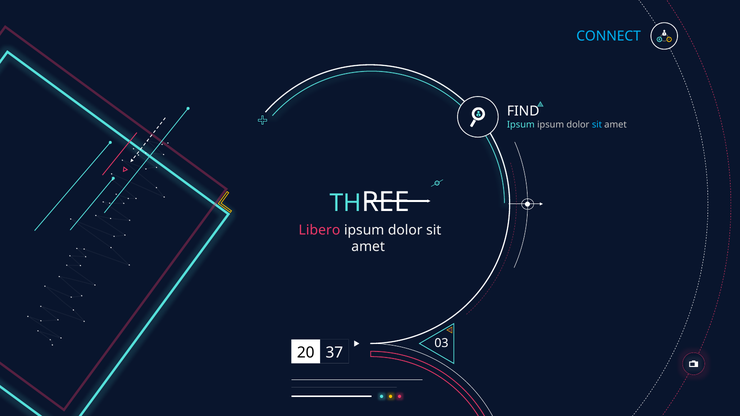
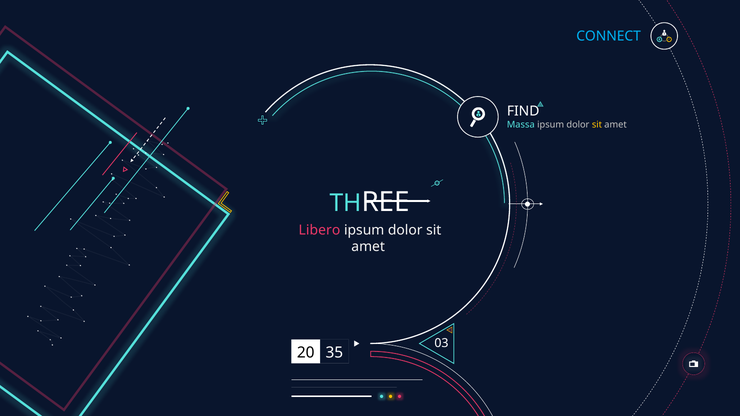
Ipsum: Ipsum -> Massa (521, 125)
sit colour: light blue -> yellow (597, 125)
37: 37 -> 35 (334, 353)
